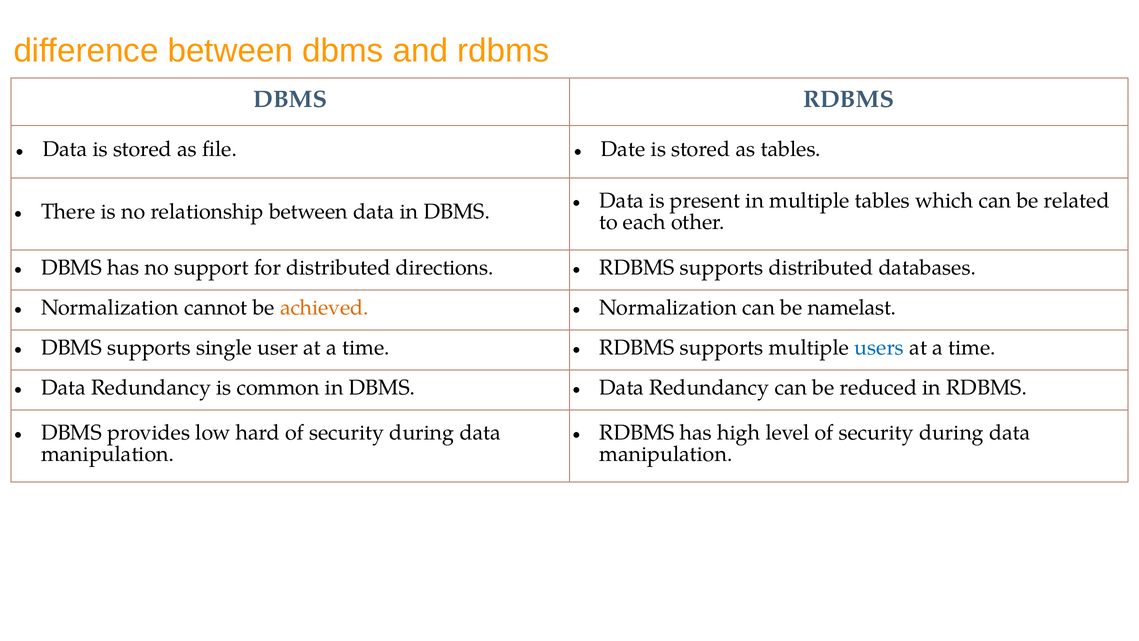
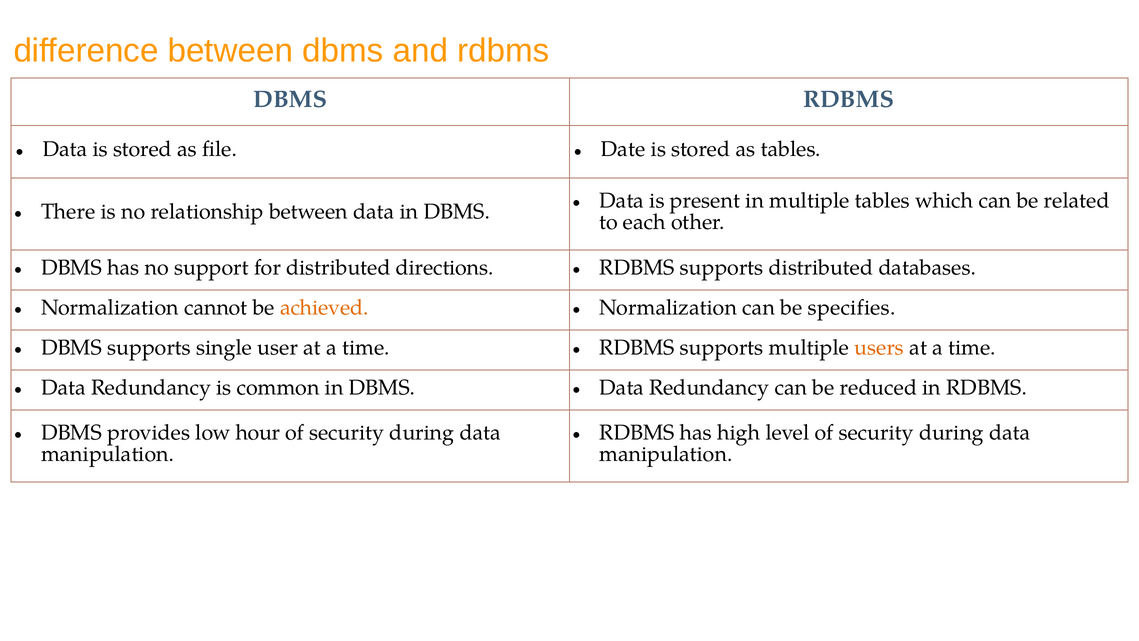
namelast: namelast -> specifies (852, 307)
users colour: blue -> orange (879, 347)
hard: hard -> hour (258, 433)
